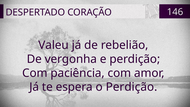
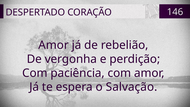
Valeu: Valeu -> Amor (54, 45)
o Perdição: Perdição -> Salvação (132, 87)
